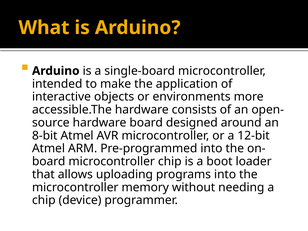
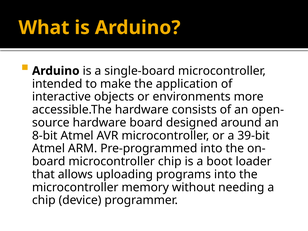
12-bit: 12-bit -> 39-bit (254, 136)
